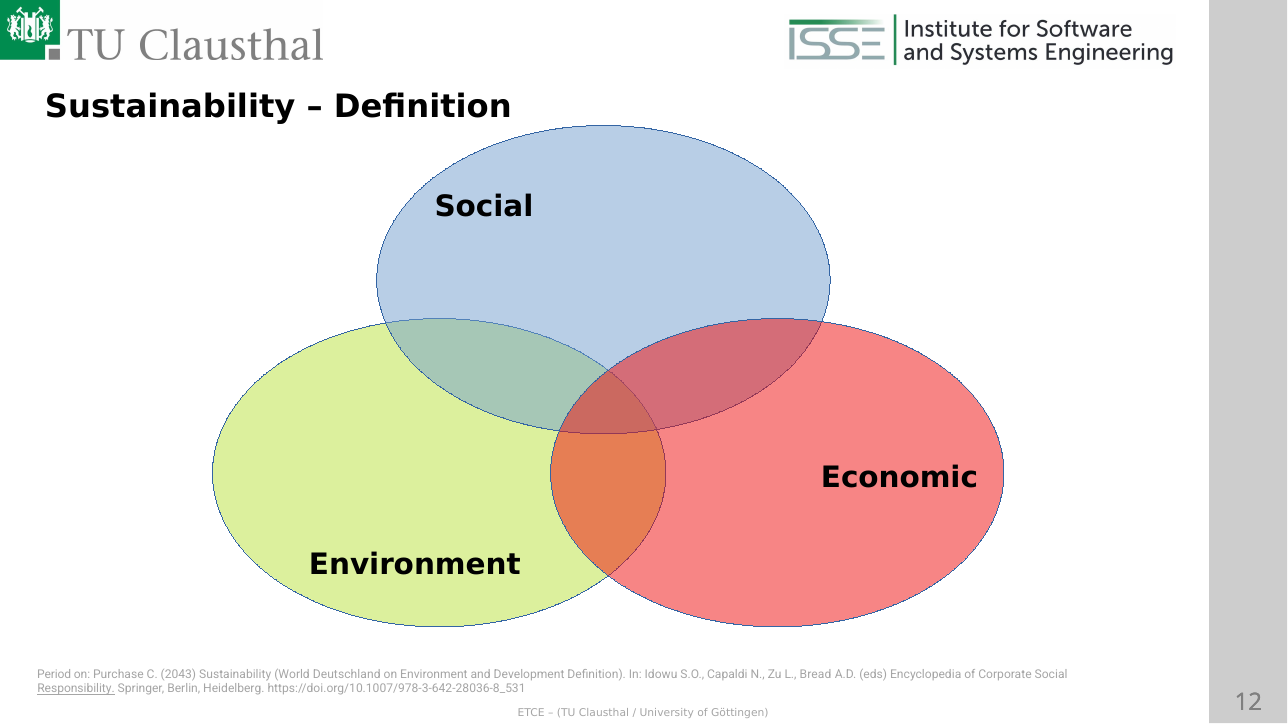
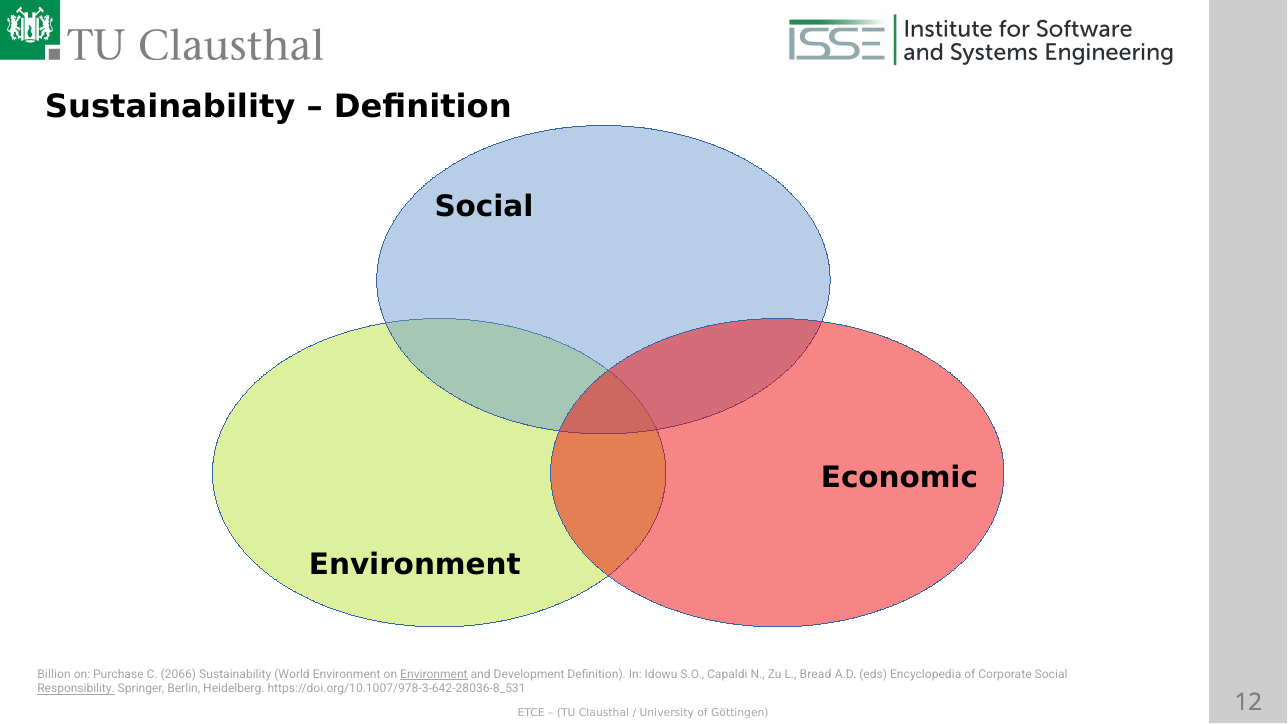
Period: Period -> Billion (54, 675)
2043: 2043 -> 2066 (178, 675)
World Deutschland: Deutschland -> Environment (347, 675)
Environment underline: none -> present (434, 675)
